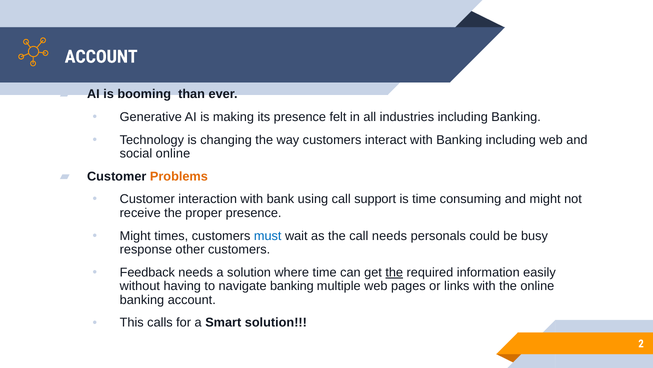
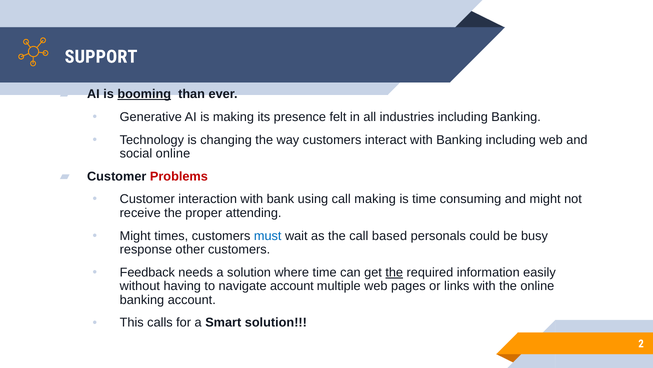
ACCOUNT: ACCOUNT -> SUPPORT (101, 57)
booming underline: none -> present (144, 94)
Problems colour: orange -> red (179, 176)
call support: support -> making (375, 199)
proper presence: presence -> attending (254, 213)
call needs: needs -> based (390, 235)
navigate banking: banking -> account (292, 286)
